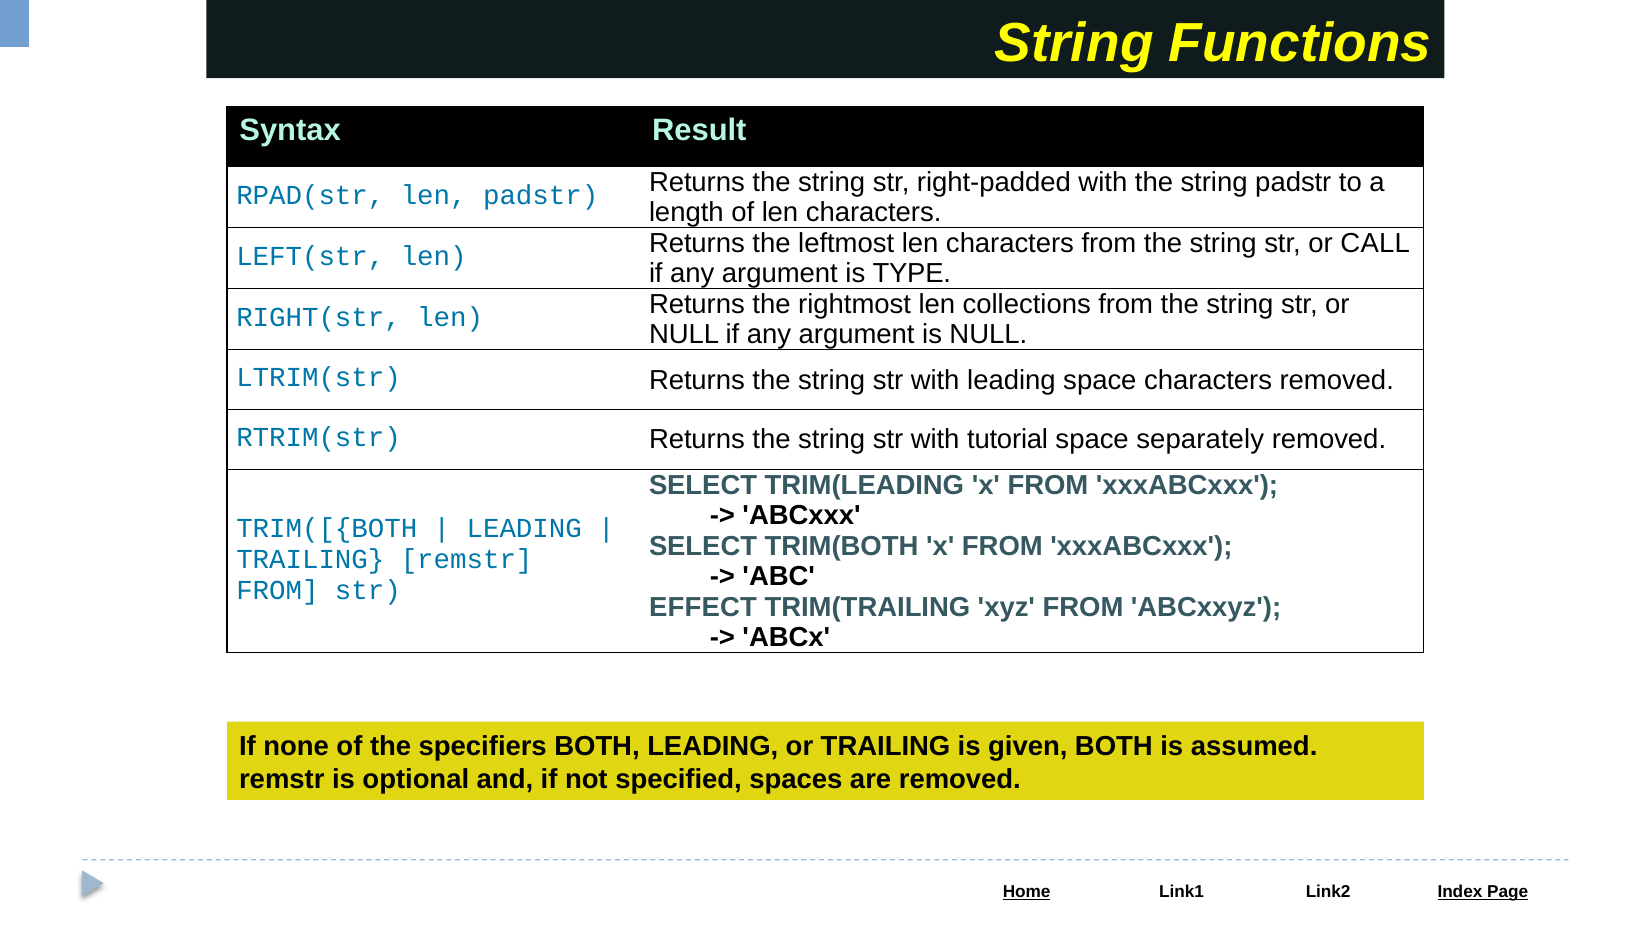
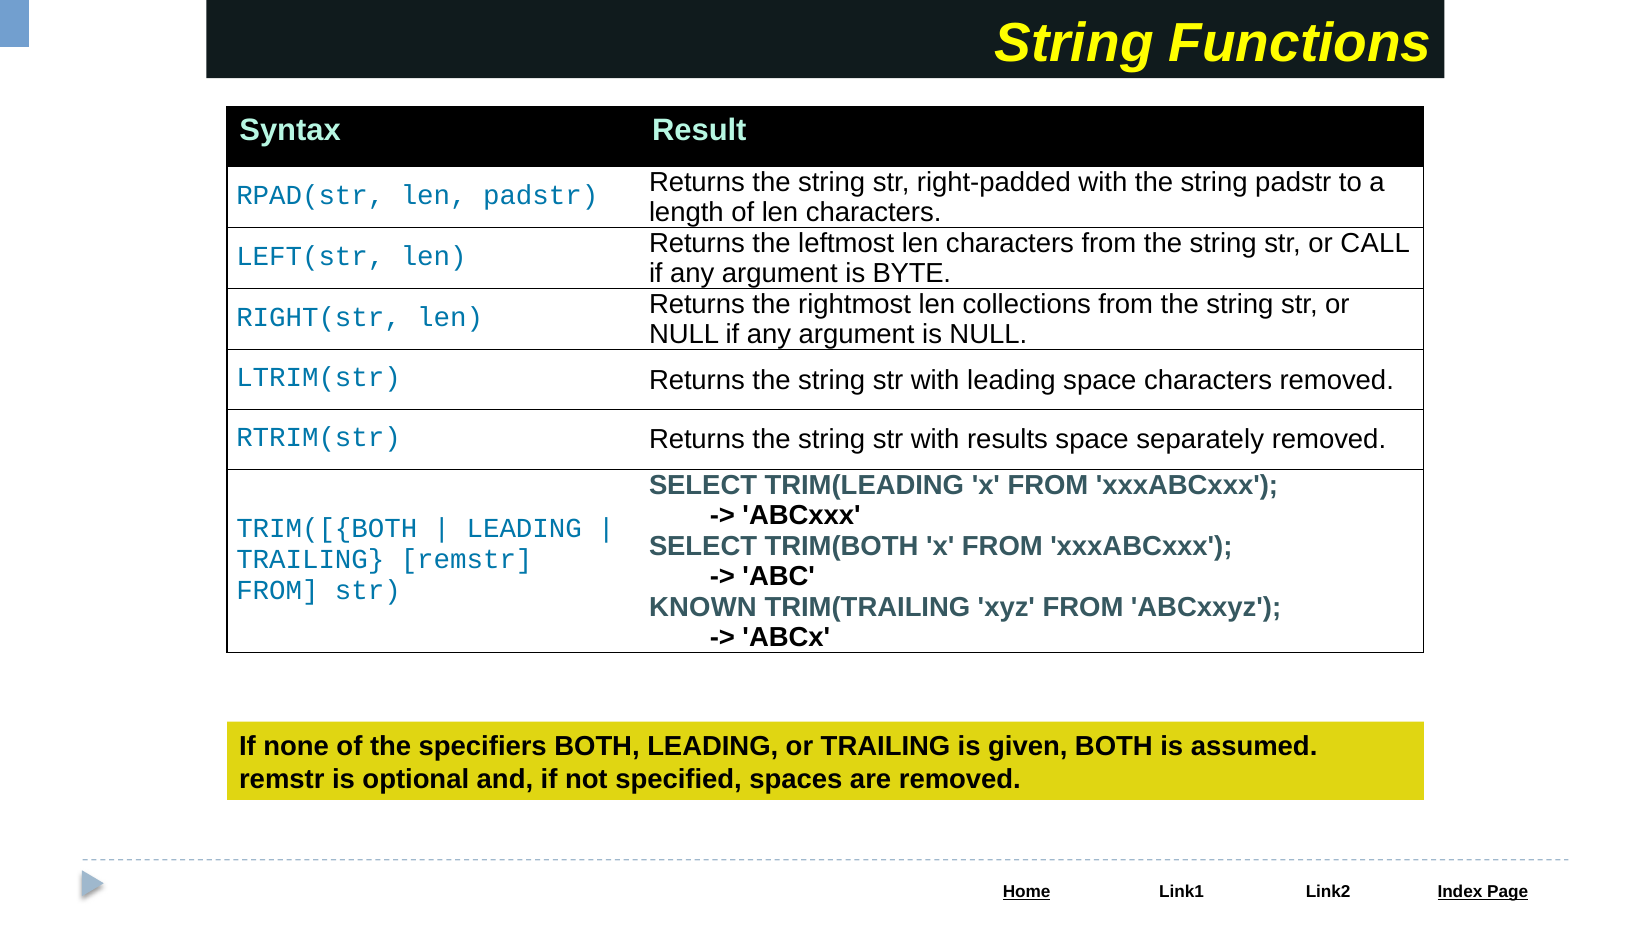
TYPE: TYPE -> BYTE (912, 274)
tutorial: tutorial -> results (1008, 440)
EFFECT: EFFECT -> KNOWN (703, 608)
